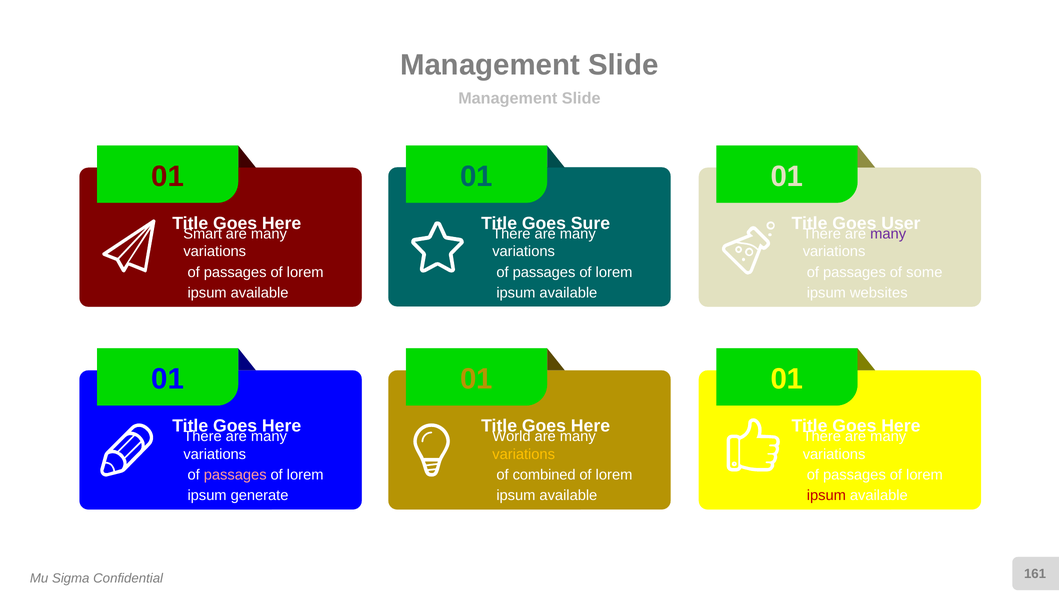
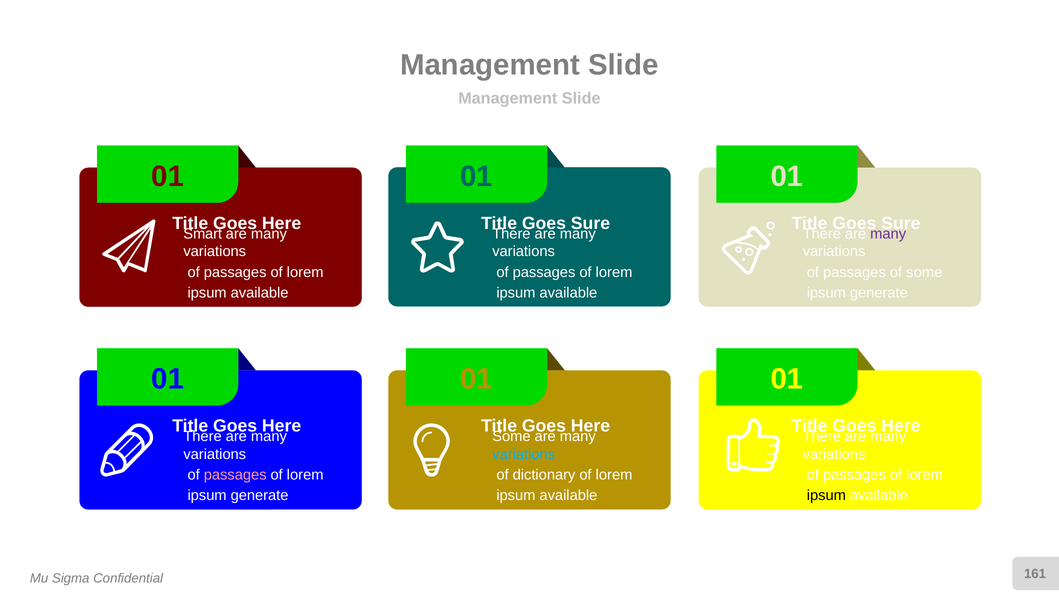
User: User -> Sure (901, 223)
websites: websites -> generate (879, 293)
World: World -> Some (511, 436)
variations colour: yellow -> light blue (524, 454)
combined: combined -> dictionary (544, 475)
ipsum colour: red -> black (826, 495)
